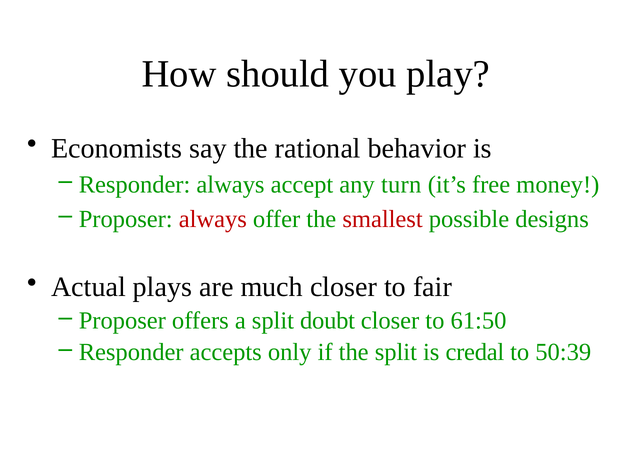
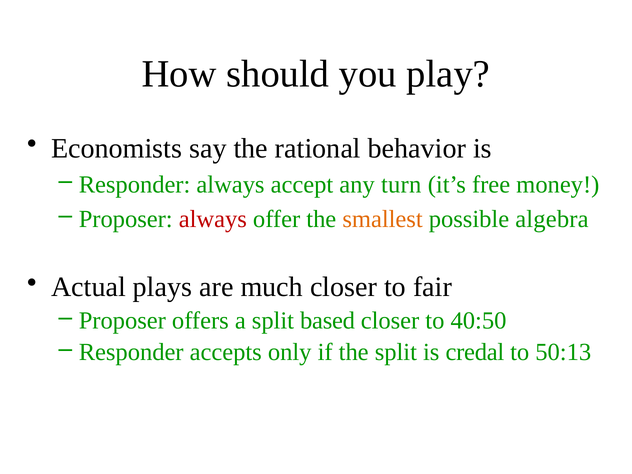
smallest colour: red -> orange (383, 219)
designs: designs -> algebra (552, 219)
doubt: doubt -> based (328, 321)
61:50: 61:50 -> 40:50 (479, 321)
50:39: 50:39 -> 50:13 (563, 352)
